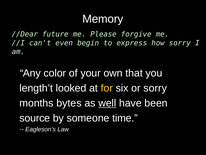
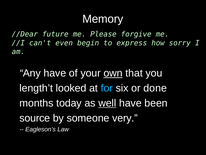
Any color: color -> have (55, 73)
own underline: none -> present (113, 73)
for colour: yellow -> light blue (107, 88)
or sorry: sorry -> done (155, 88)
bytes: bytes -> today (69, 103)
time: time -> very (125, 118)
